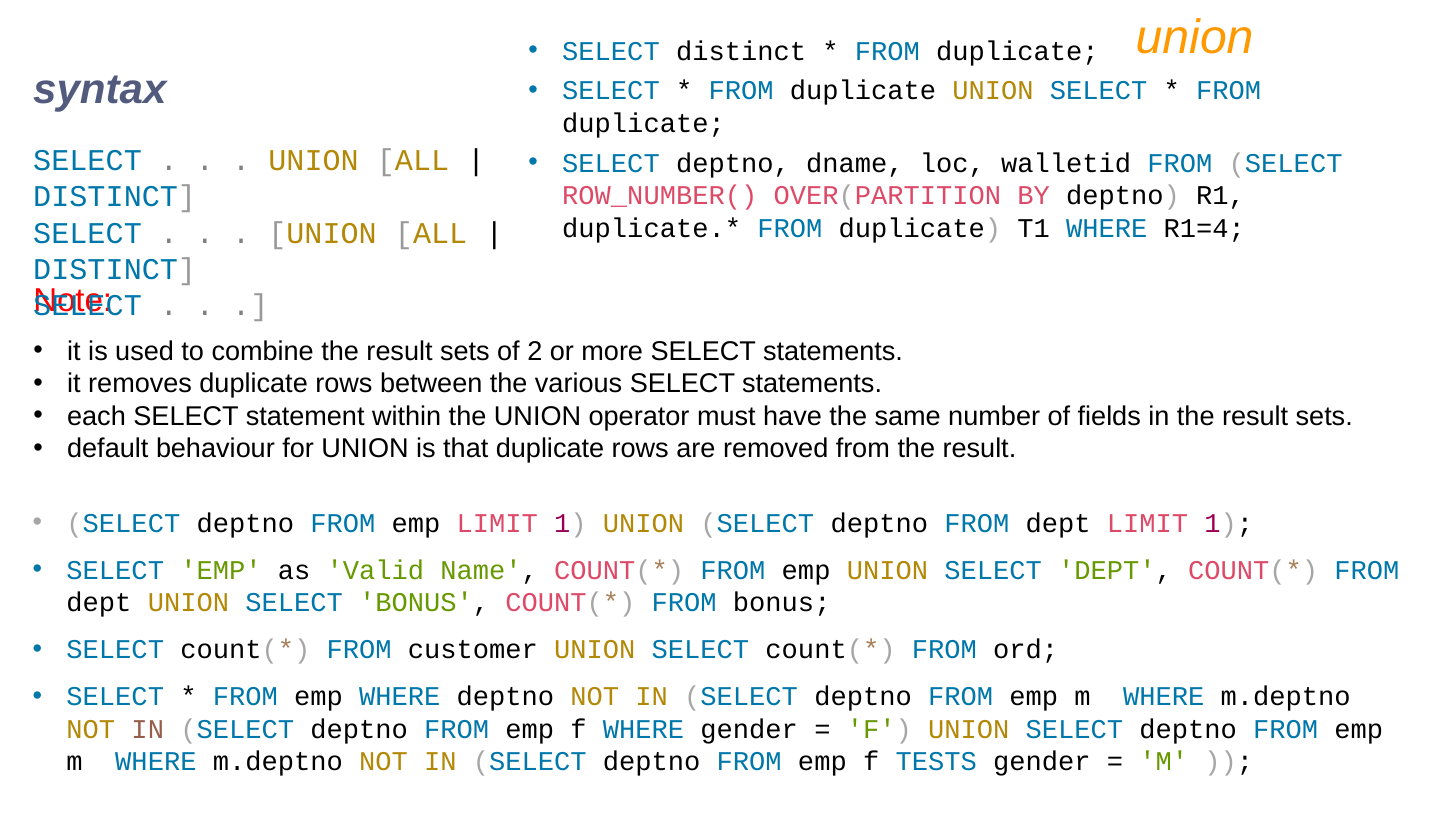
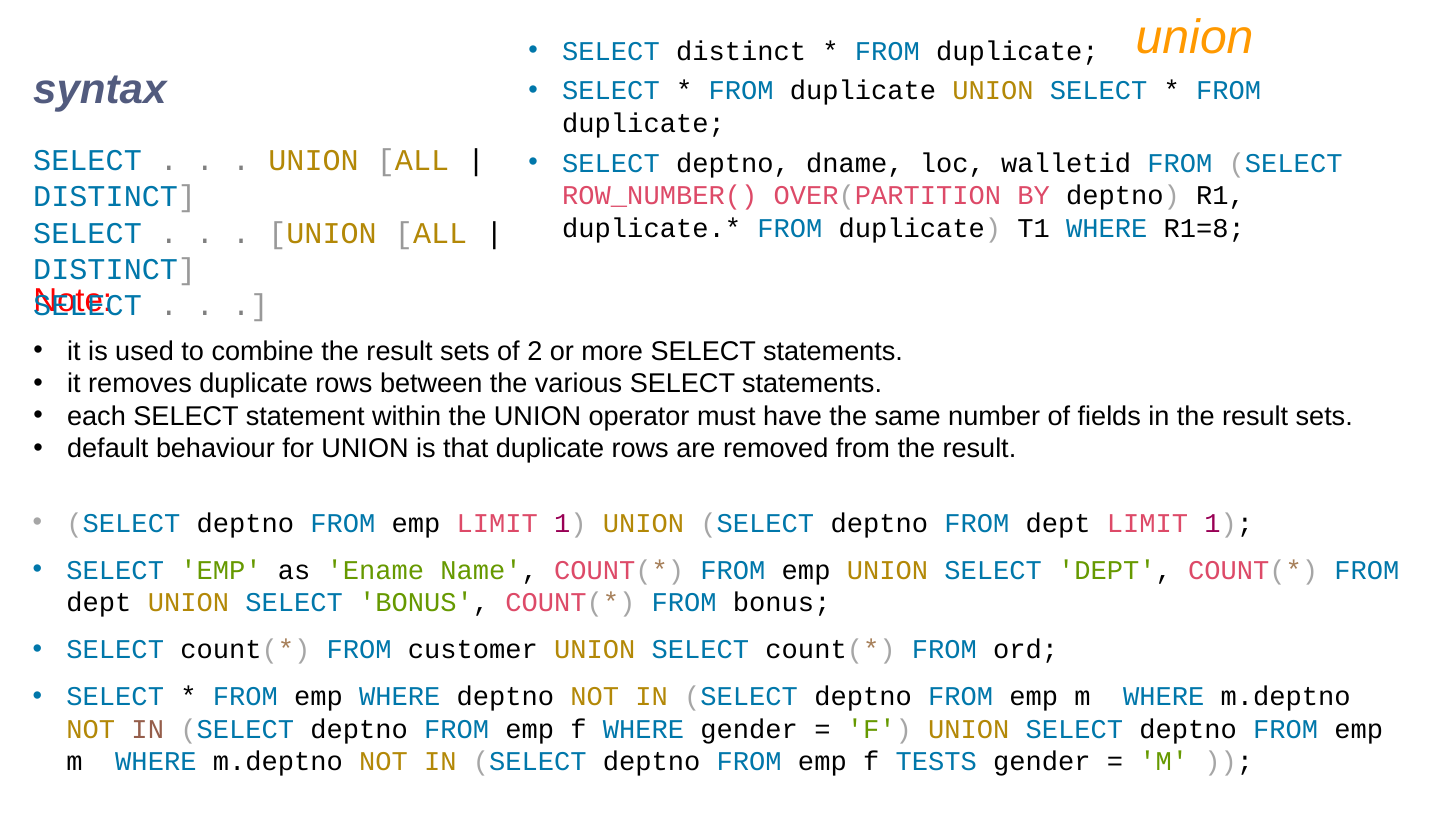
R1=4: R1=4 -> R1=8 (1204, 228)
Valid: Valid -> Ename (375, 570)
